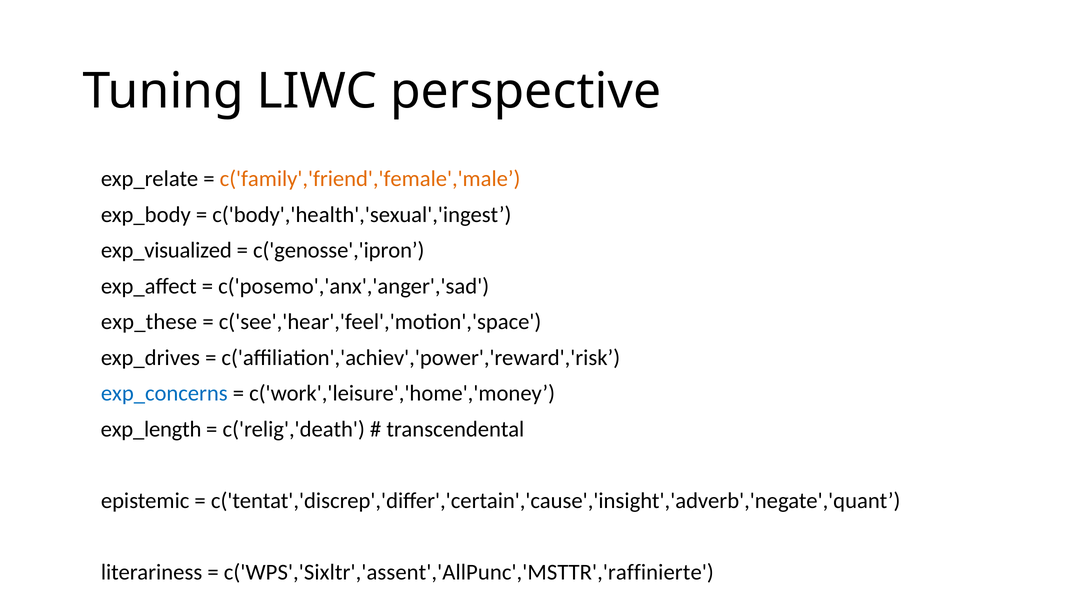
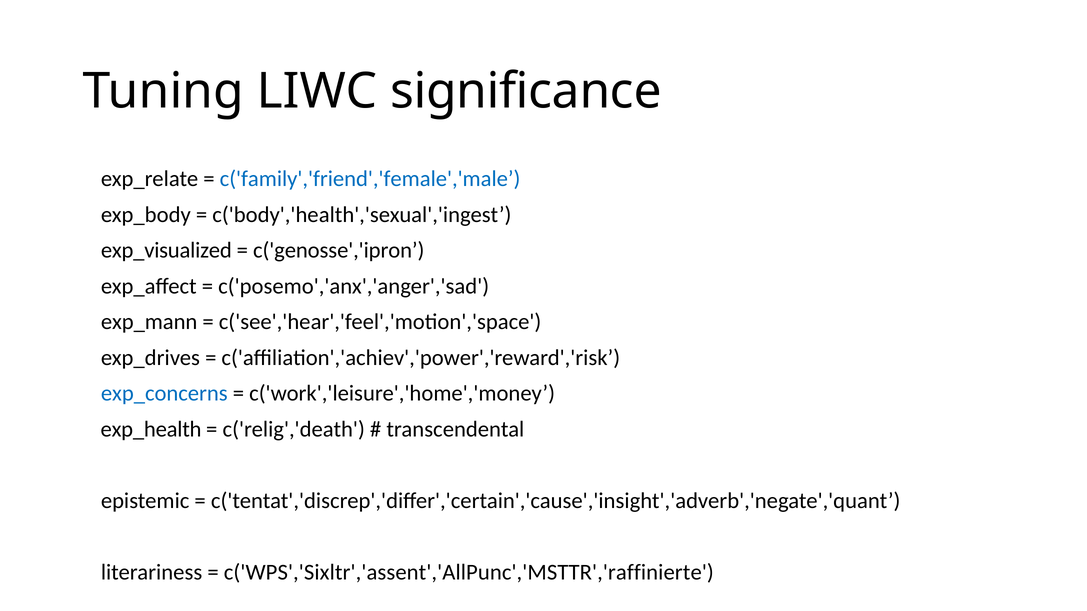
perspective: perspective -> significance (526, 91)
c('family','friend','female','male colour: orange -> blue (370, 179)
exp_these: exp_these -> exp_mann (149, 322)
exp_length: exp_length -> exp_health (151, 429)
